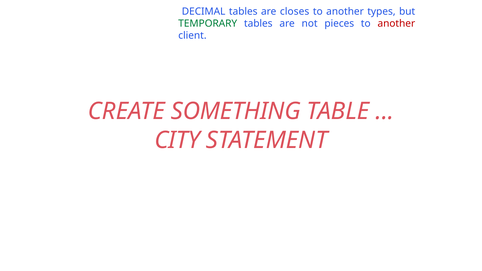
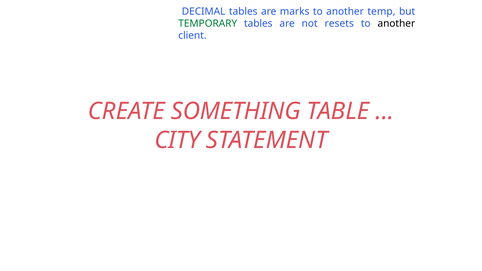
closes: closes -> marks (295, 12)
types: types -> temp (381, 12)
pieces: pieces -> resets (339, 24)
another colour: red -> black (396, 24)
